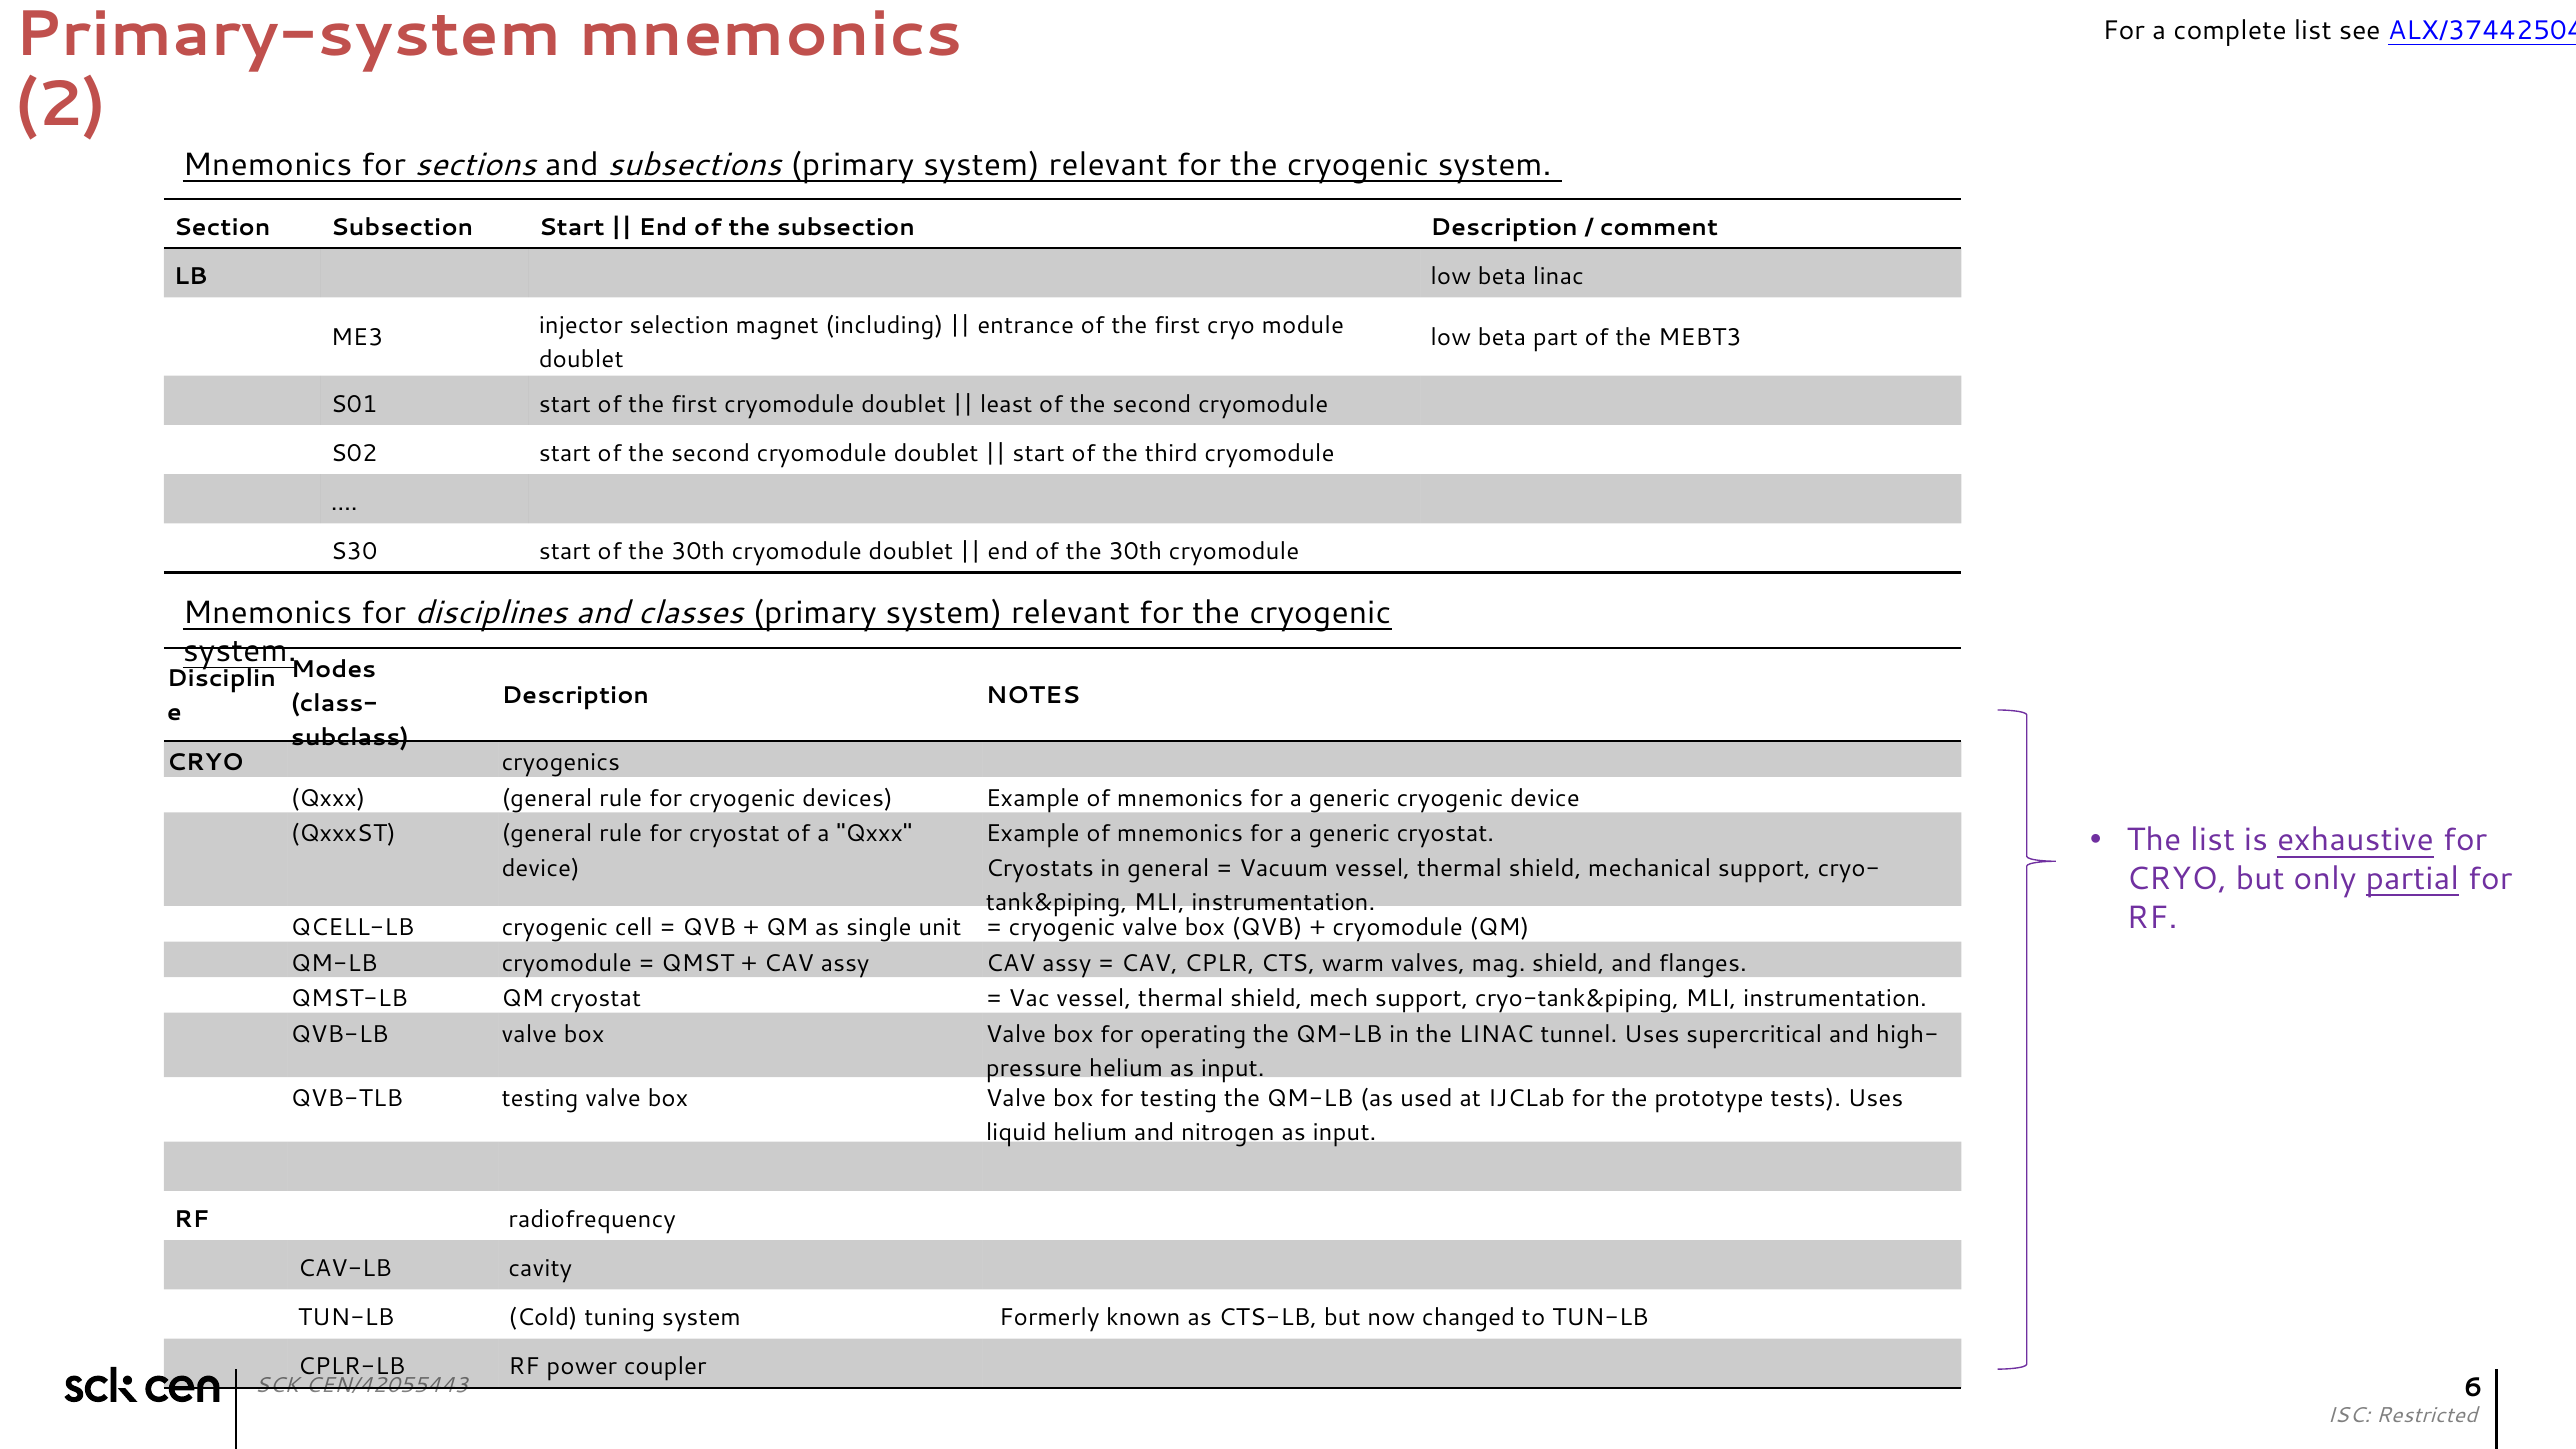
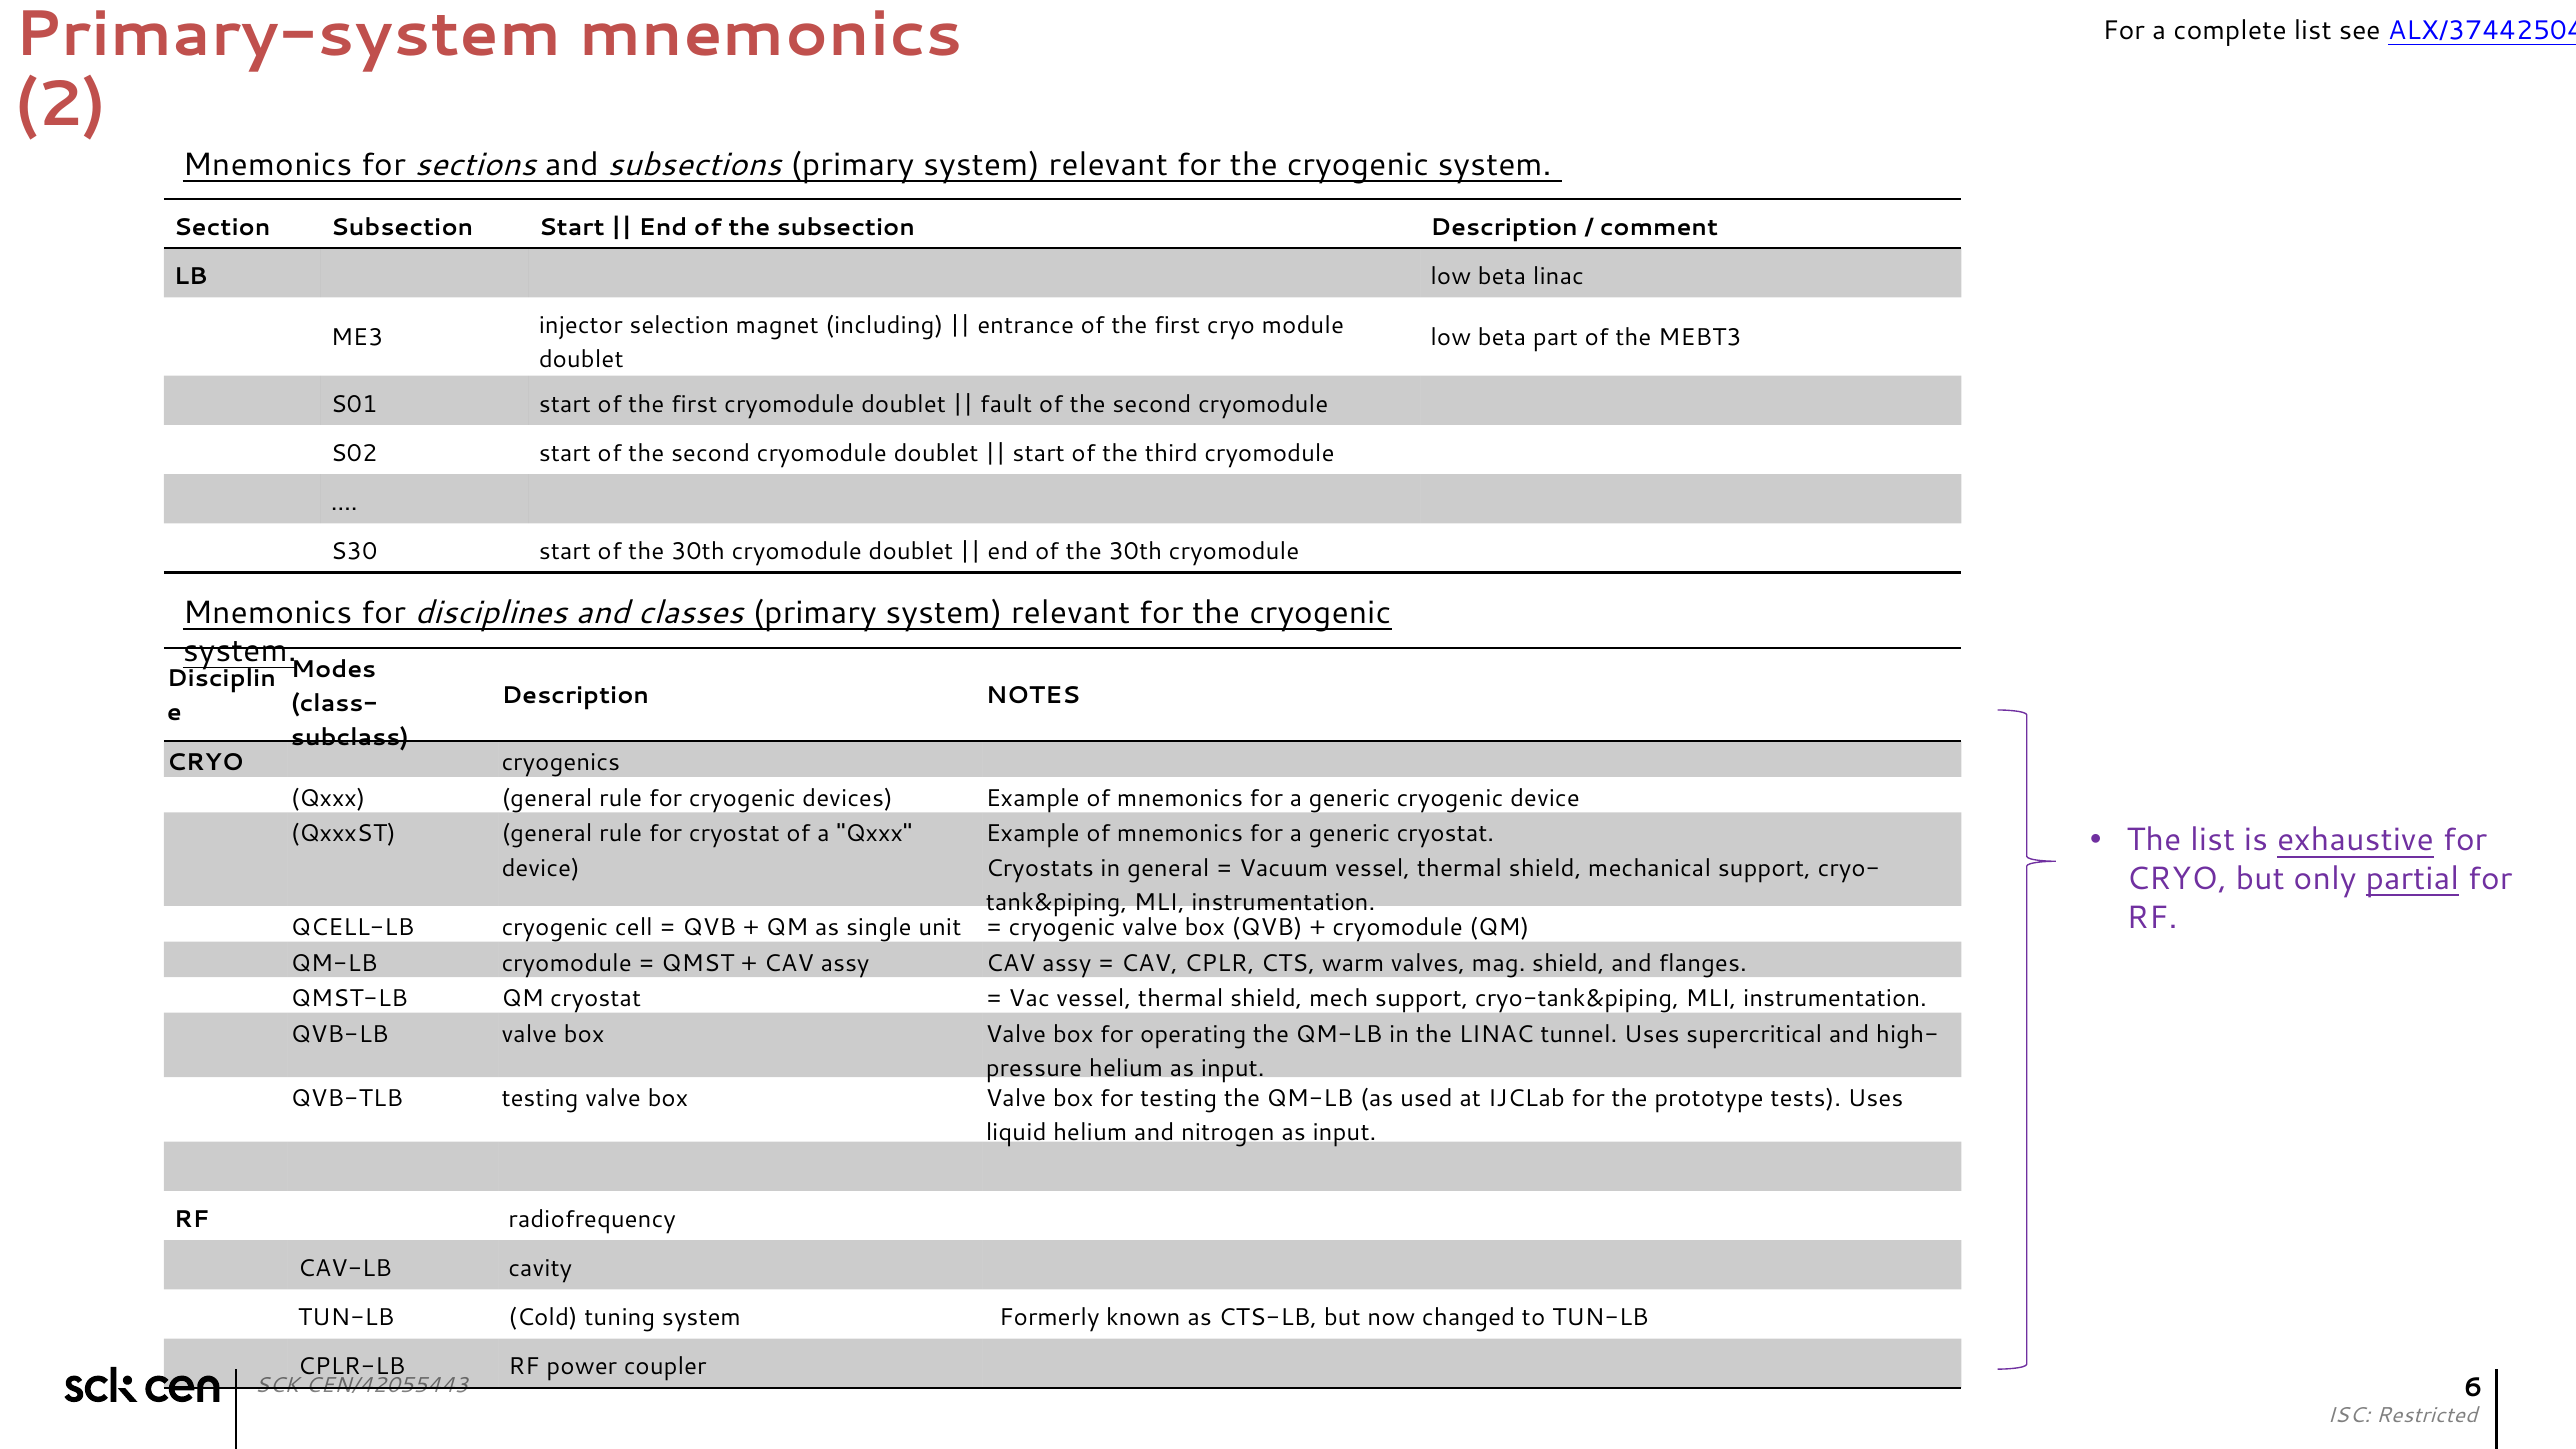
least: least -> fault (1006, 404)
